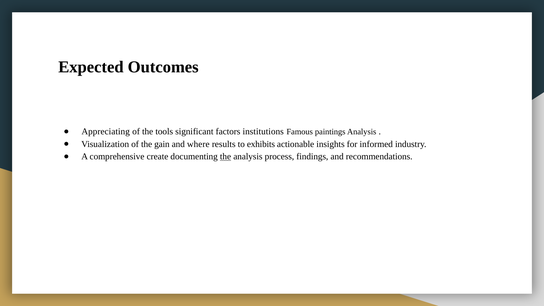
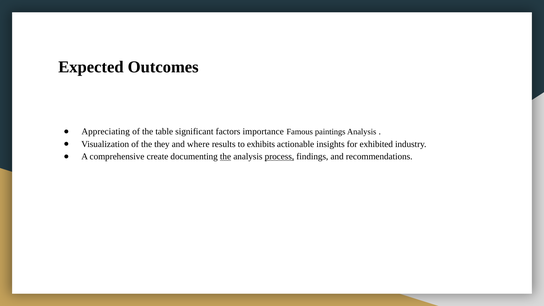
tools: tools -> table (164, 132)
institutions: institutions -> importance (263, 132)
gain: gain -> they (162, 144)
informed: informed -> exhibited (376, 144)
process underline: none -> present (279, 157)
